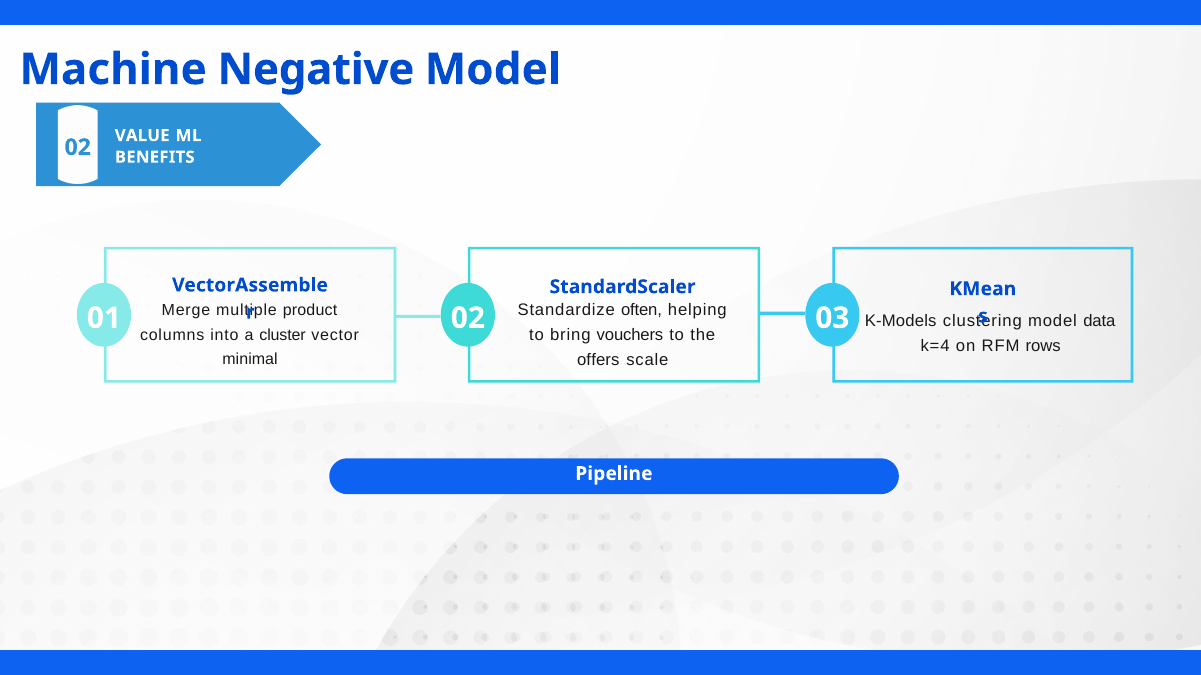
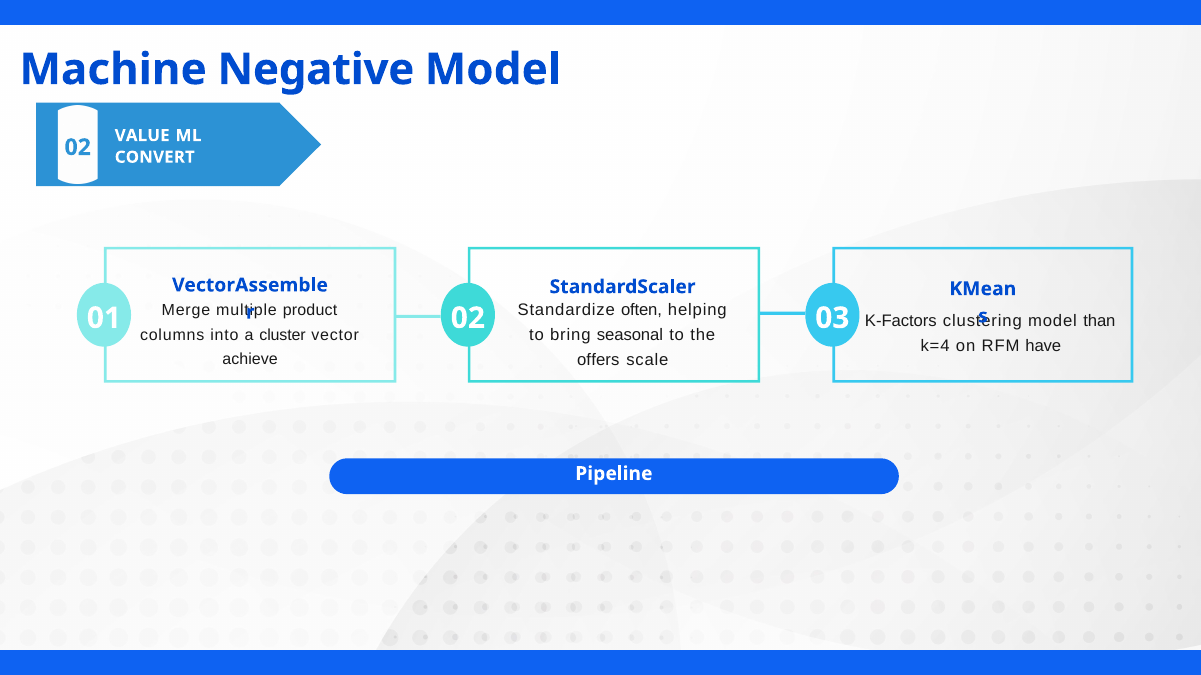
BENEFITS: BENEFITS -> CONVERT (155, 157)
K-Models: K-Models -> K-Factors (901, 321)
data: data -> than (1099, 321)
vouchers: vouchers -> seasonal (630, 335)
rows: rows -> have (1043, 346)
minimal: minimal -> achieve (250, 359)
